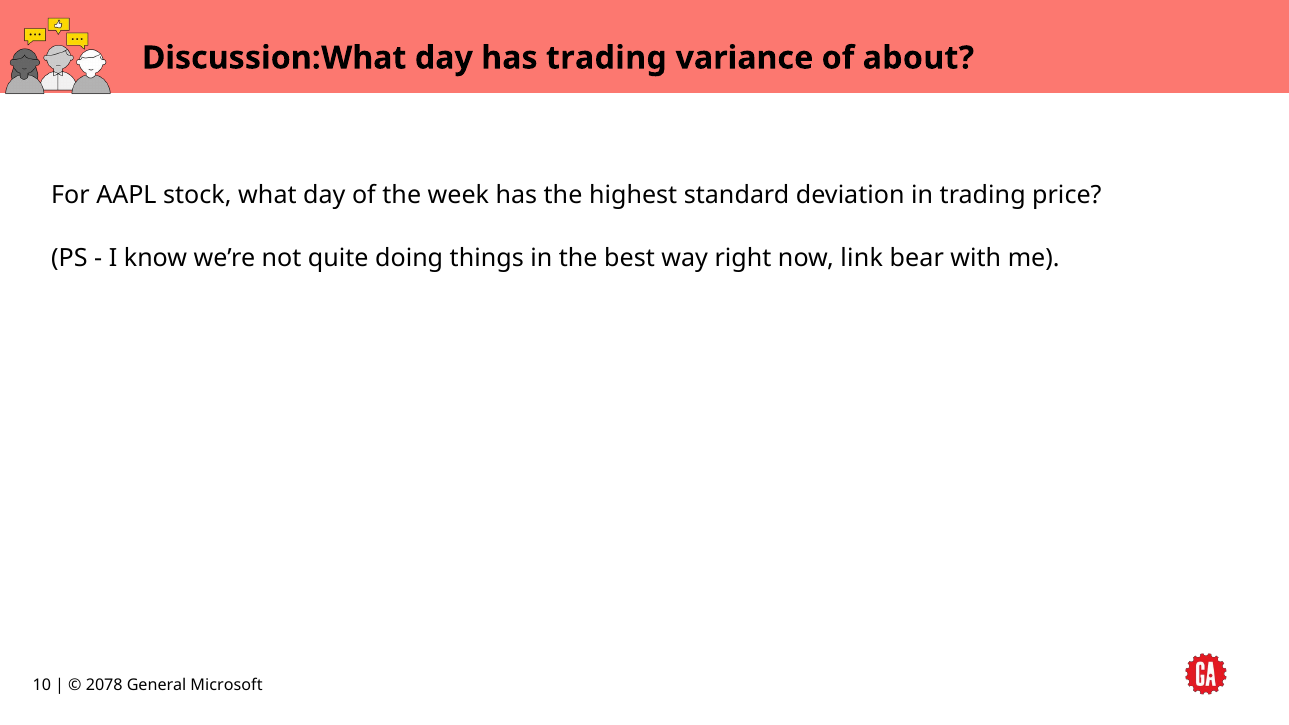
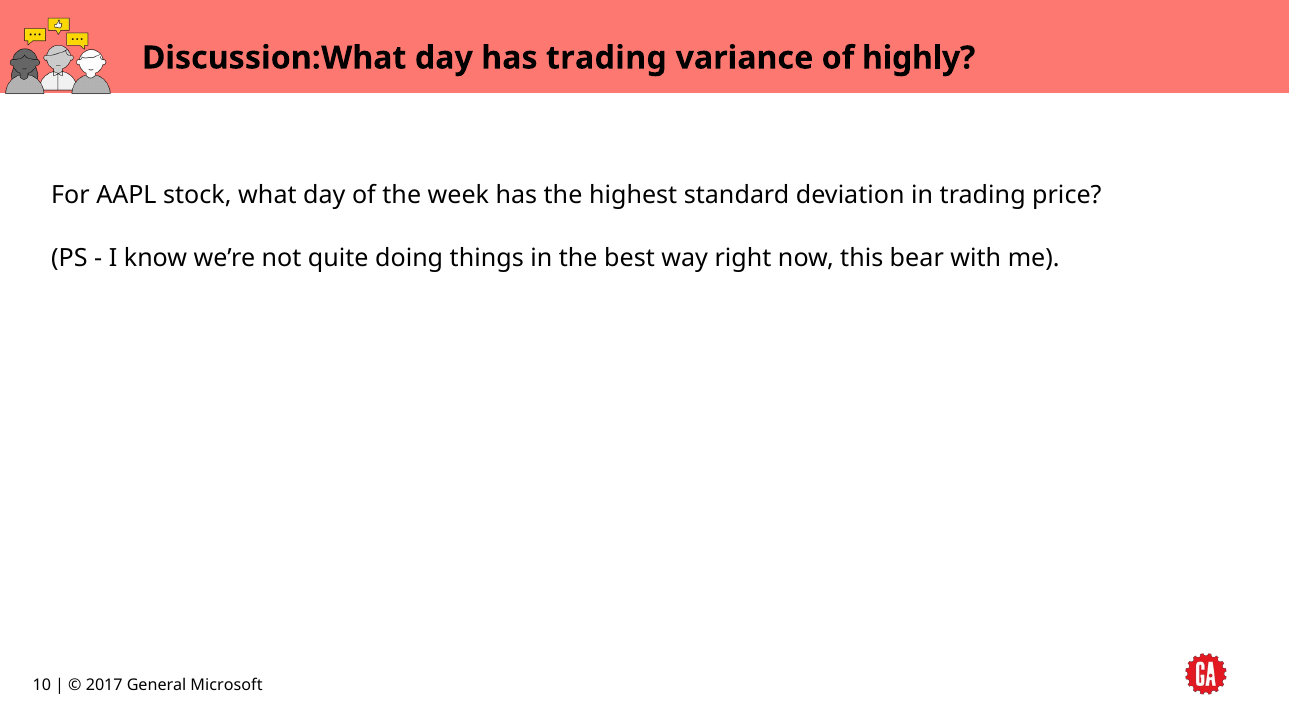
about: about -> highly (919, 58)
link: link -> this (862, 258)
2078: 2078 -> 2017 (104, 685)
